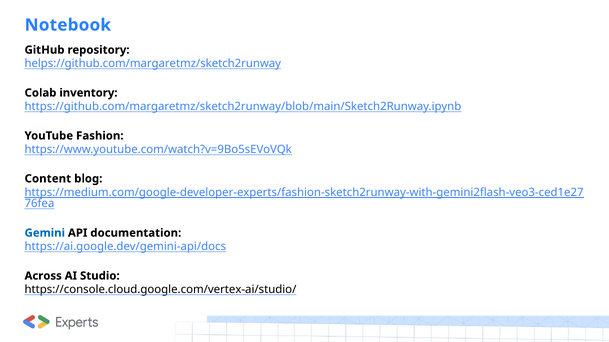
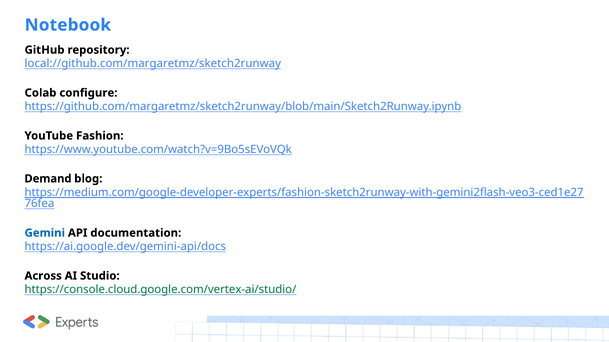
helps://github.com/margaretmz/sketch2runway: helps://github.com/margaretmz/sketch2runway -> local://github.com/margaretmz/sketch2runway (153, 64)
inventory: inventory -> configure (88, 93)
Content: Content -> Demand (48, 179)
https://console.cloud.google.com/vertex-ai/studio/ colour: black -> green (160, 290)
